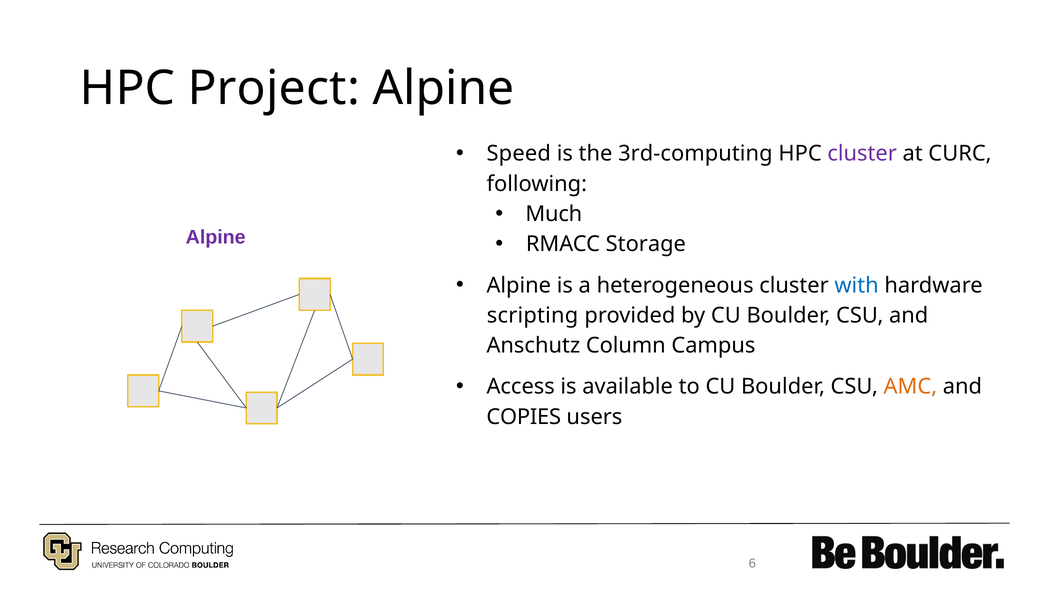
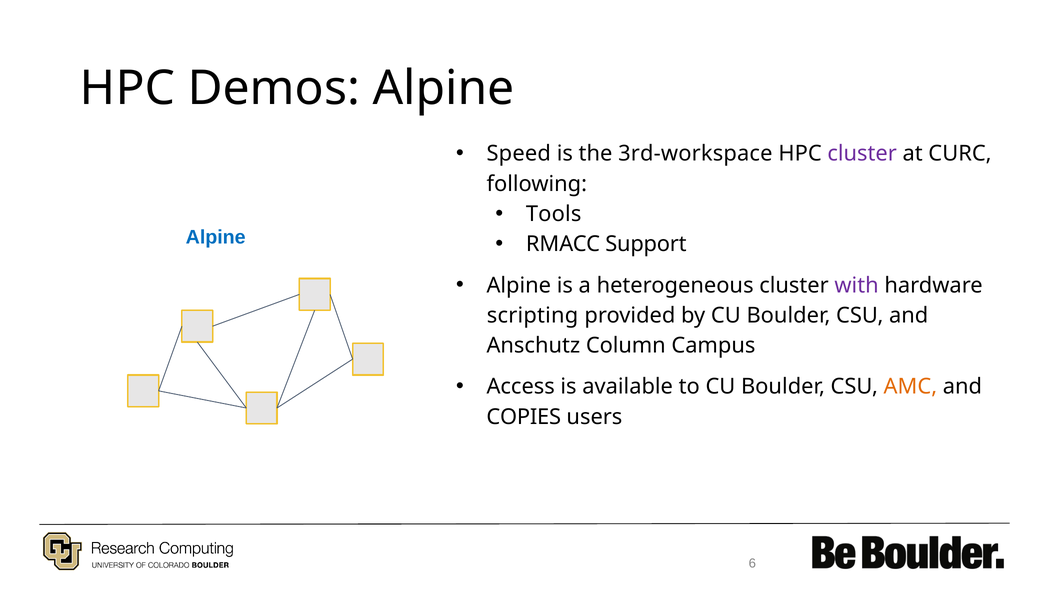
Project: Project -> Demos (274, 88)
3rd-computing: 3rd-computing -> 3rd-workspace (695, 154)
Much: Much -> Tools (554, 214)
Alpine colour: purple -> blue (216, 237)
Storage: Storage -> Support (646, 244)
with colour: blue -> purple (857, 285)
